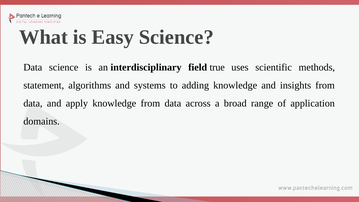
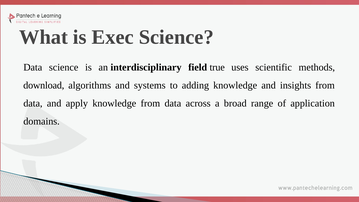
Easy: Easy -> Exec (113, 37)
statement: statement -> download (44, 85)
